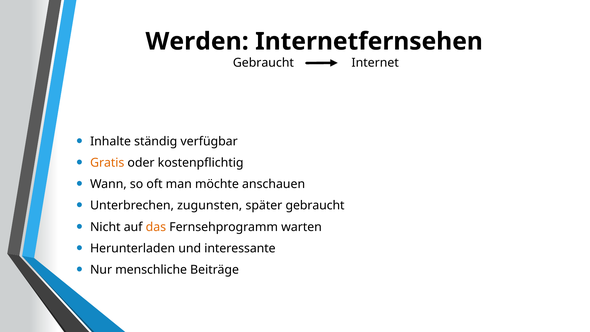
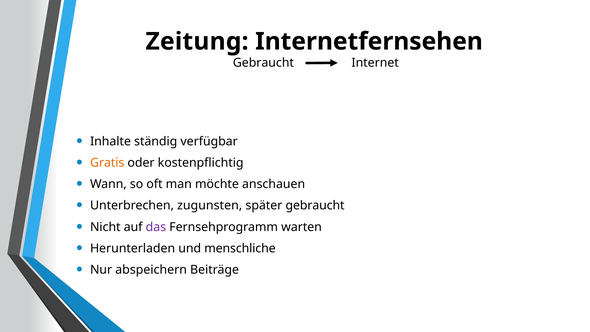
Werden: Werden -> Zeitung (197, 41)
das colour: orange -> purple (156, 227)
interessante: interessante -> menschliche (240, 248)
menschliche: menschliche -> abspeichern (151, 270)
